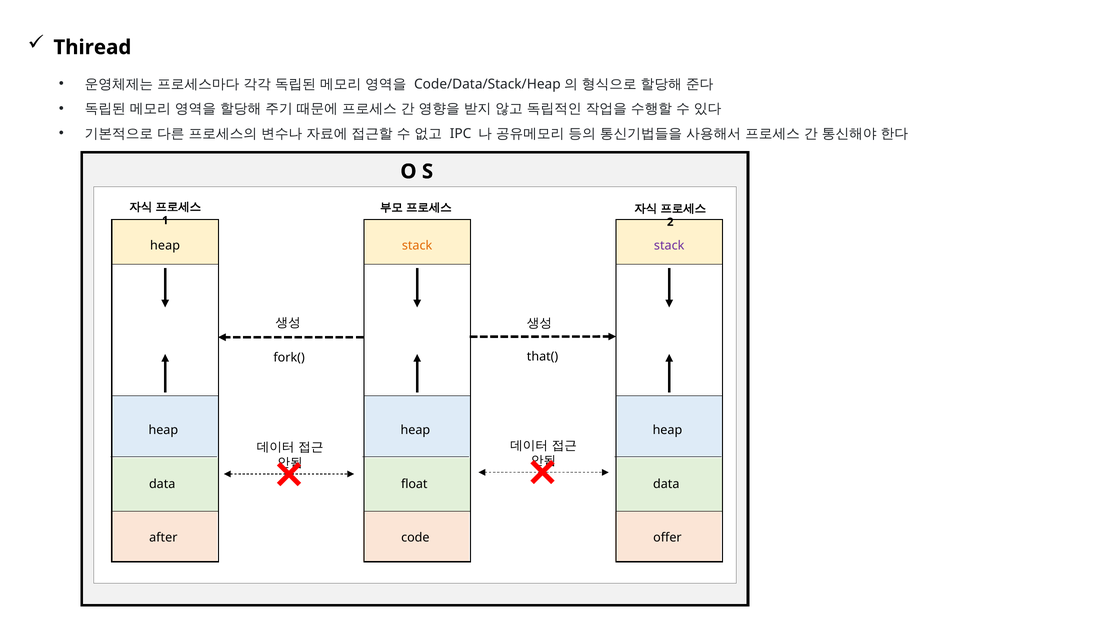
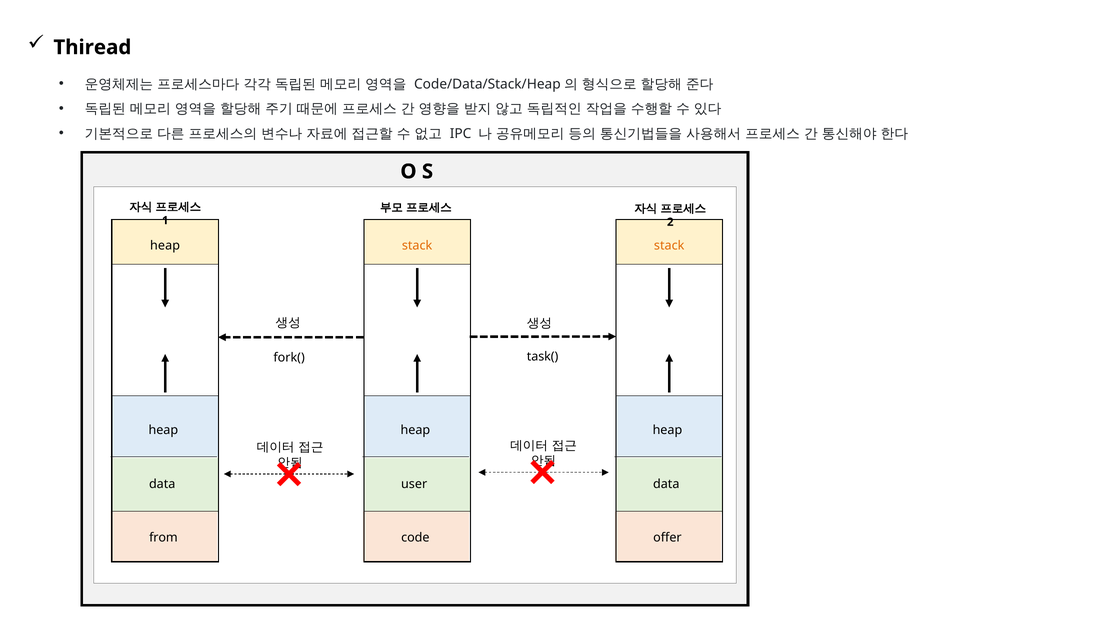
stack colour: purple -> orange (669, 246)
that(: that( -> task( (543, 356)
float: float -> user (414, 484)
after: after -> from (163, 538)
